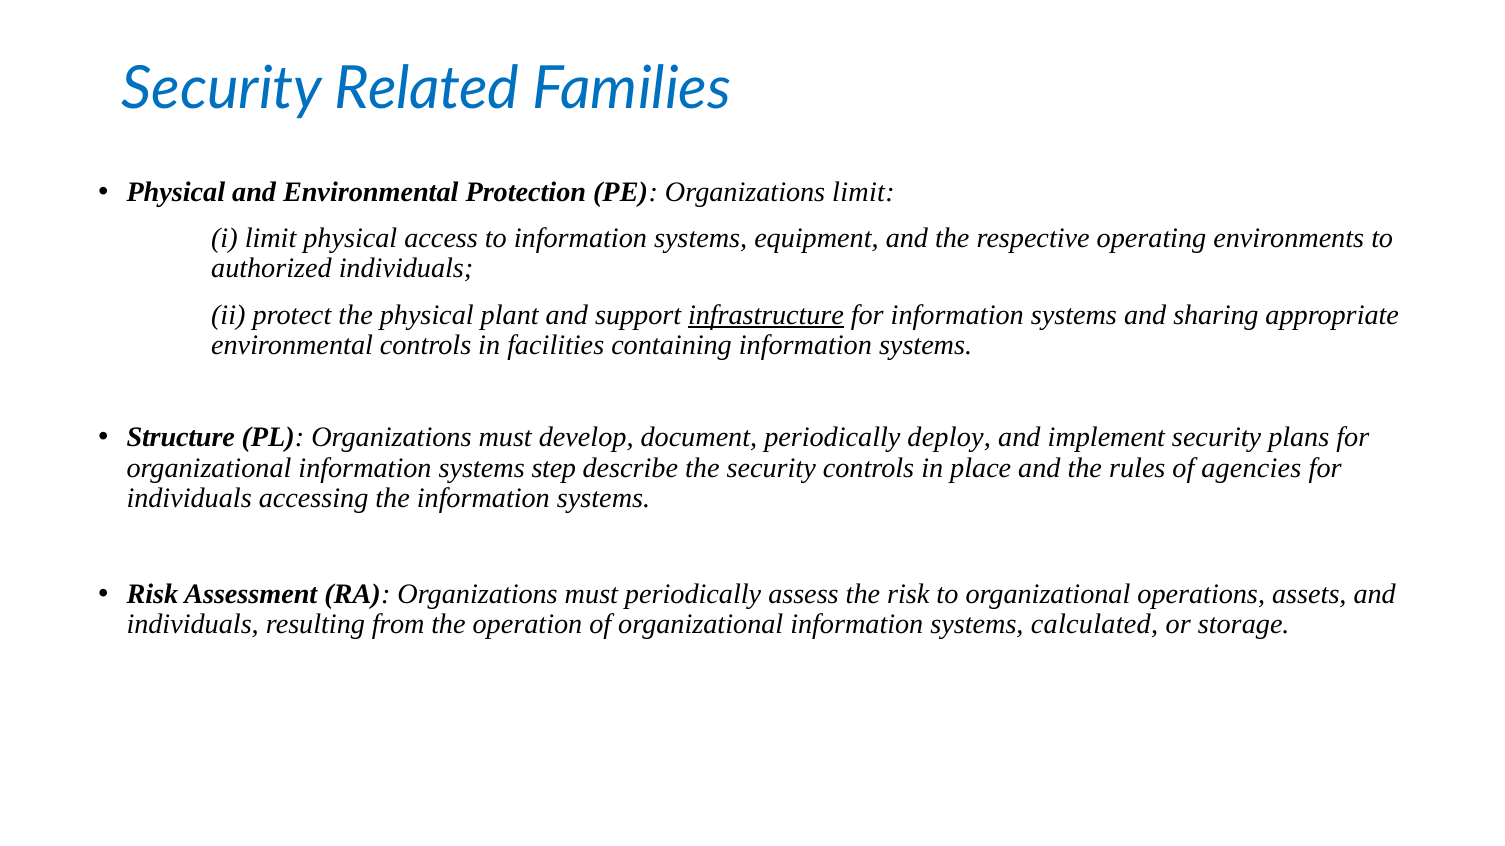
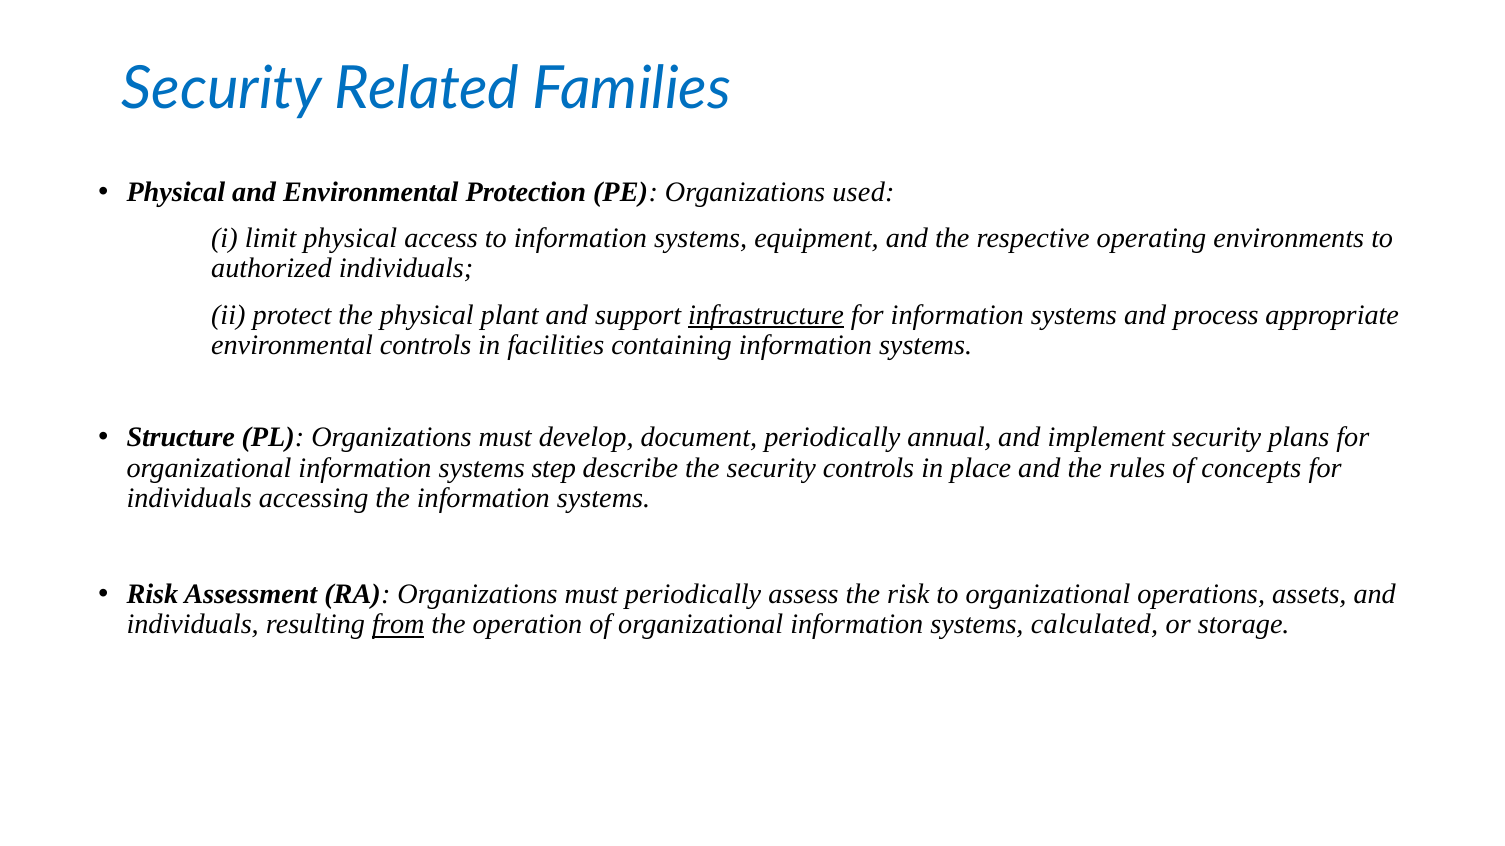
Organizations limit: limit -> used (863, 192)
sharing: sharing -> process (1216, 315)
deploy: deploy -> annual (949, 438)
agencies: agencies -> concepts (1251, 468)
from underline: none -> present (398, 625)
